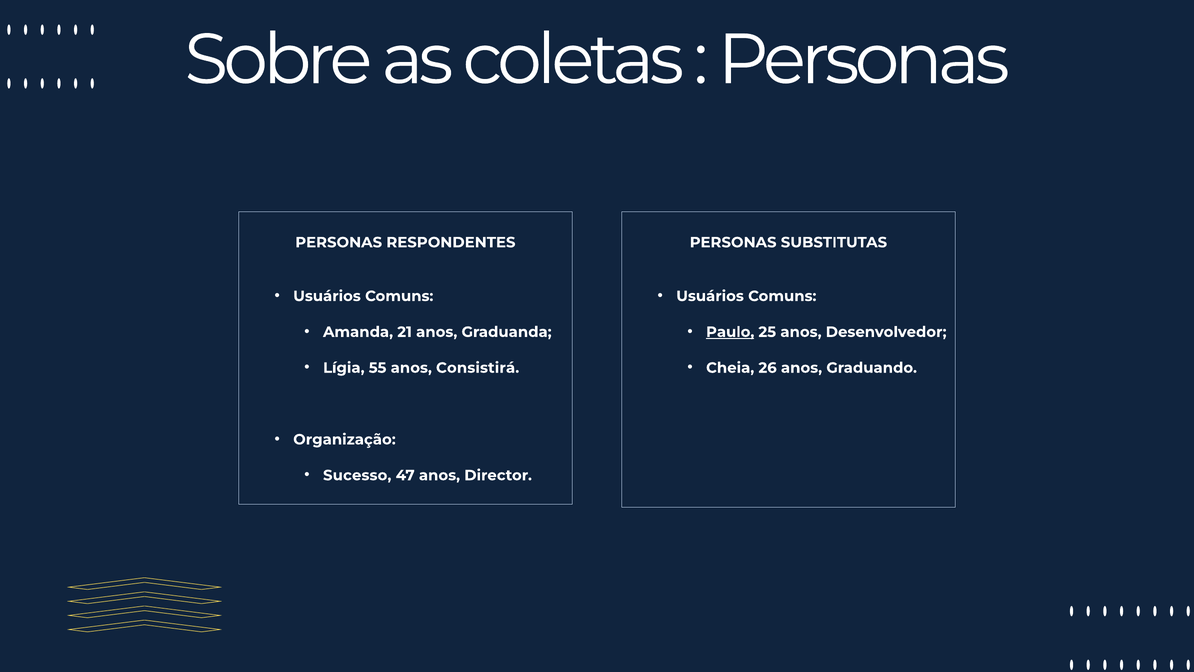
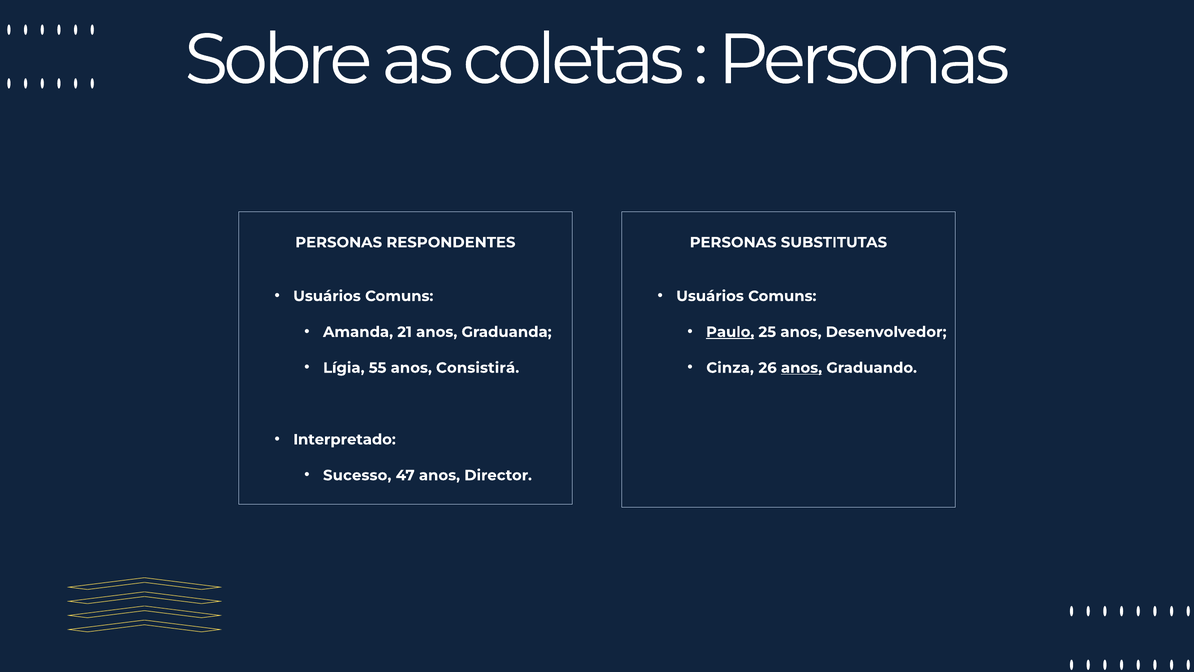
Cheia: Cheia -> Cinza (730, 368)
anos underline: none -> present (802, 368)
Organização: Organização -> Interpretado (344, 439)
